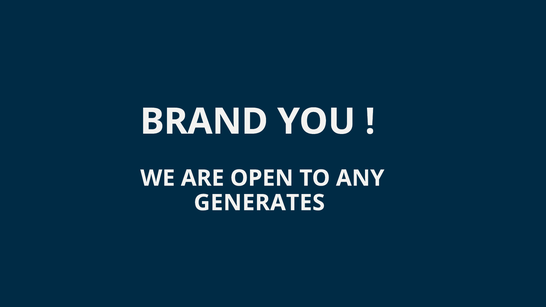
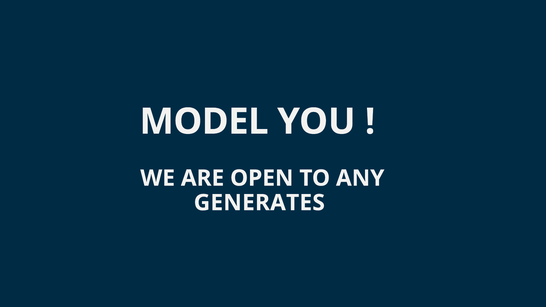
BRAND: BRAND -> MODEL (204, 122)
